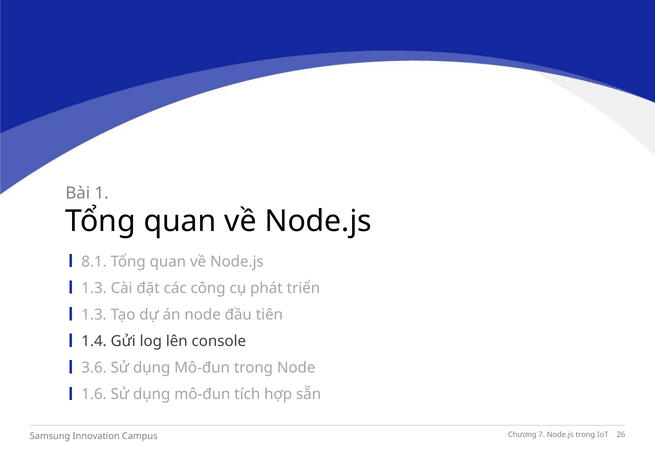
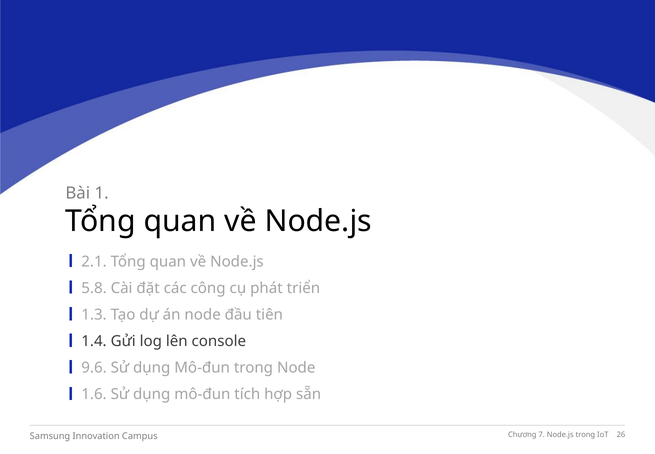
8.1: 8.1 -> 2.1 (94, 261)
1.3: 1.3 -> 5.8 (94, 288)
3.6: 3.6 -> 9.6 (94, 368)
